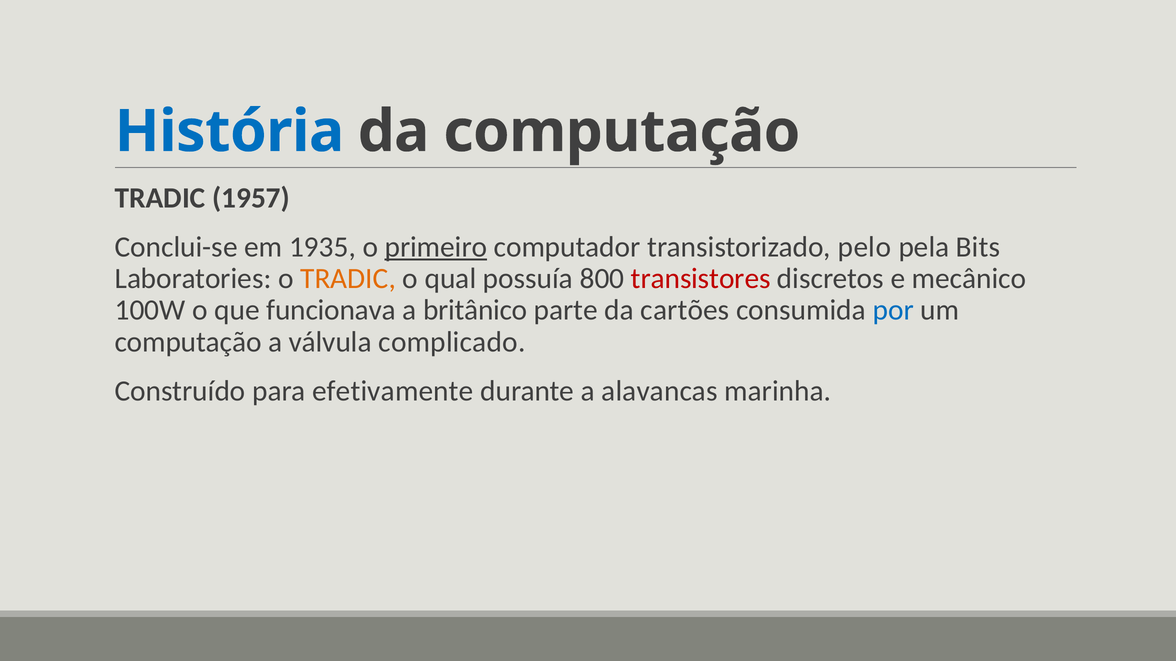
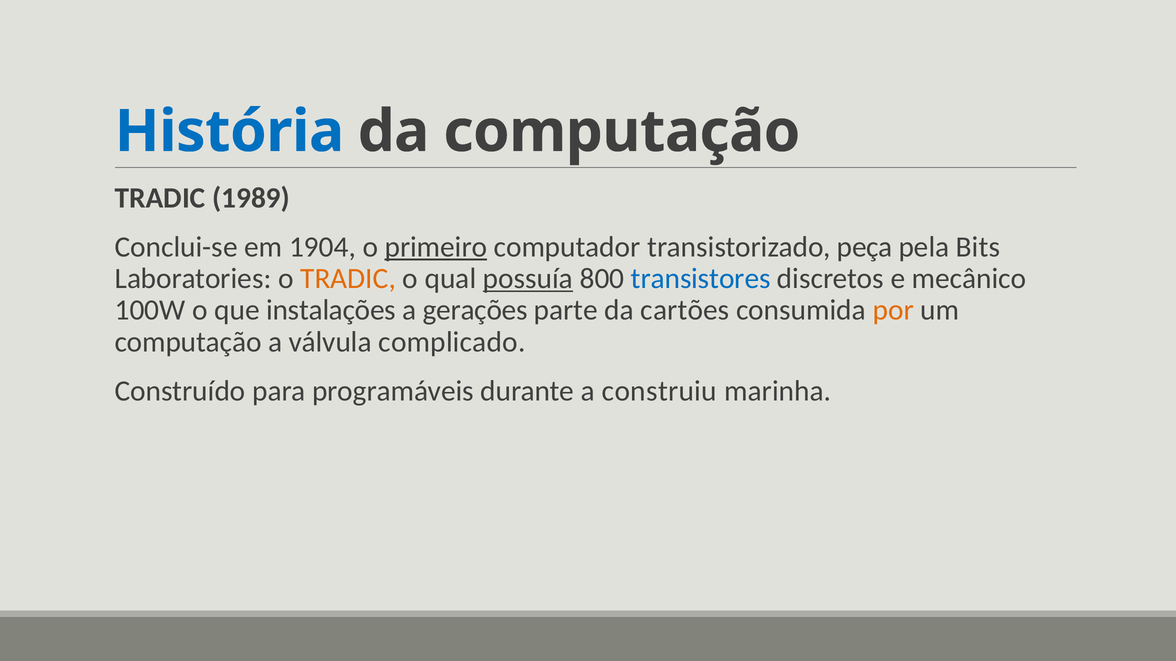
1957: 1957 -> 1989 (251, 198)
1935: 1935 -> 1904 (322, 247)
pelo: pelo -> peça (865, 247)
possuía underline: none -> present (528, 279)
transistores colour: red -> blue (701, 279)
funcionava: funcionava -> instalações (331, 311)
britânico: britânico -> gerações (475, 311)
por colour: blue -> orange (893, 311)
efetivamente: efetivamente -> programáveis (393, 391)
alavancas: alavancas -> construiu (659, 391)
